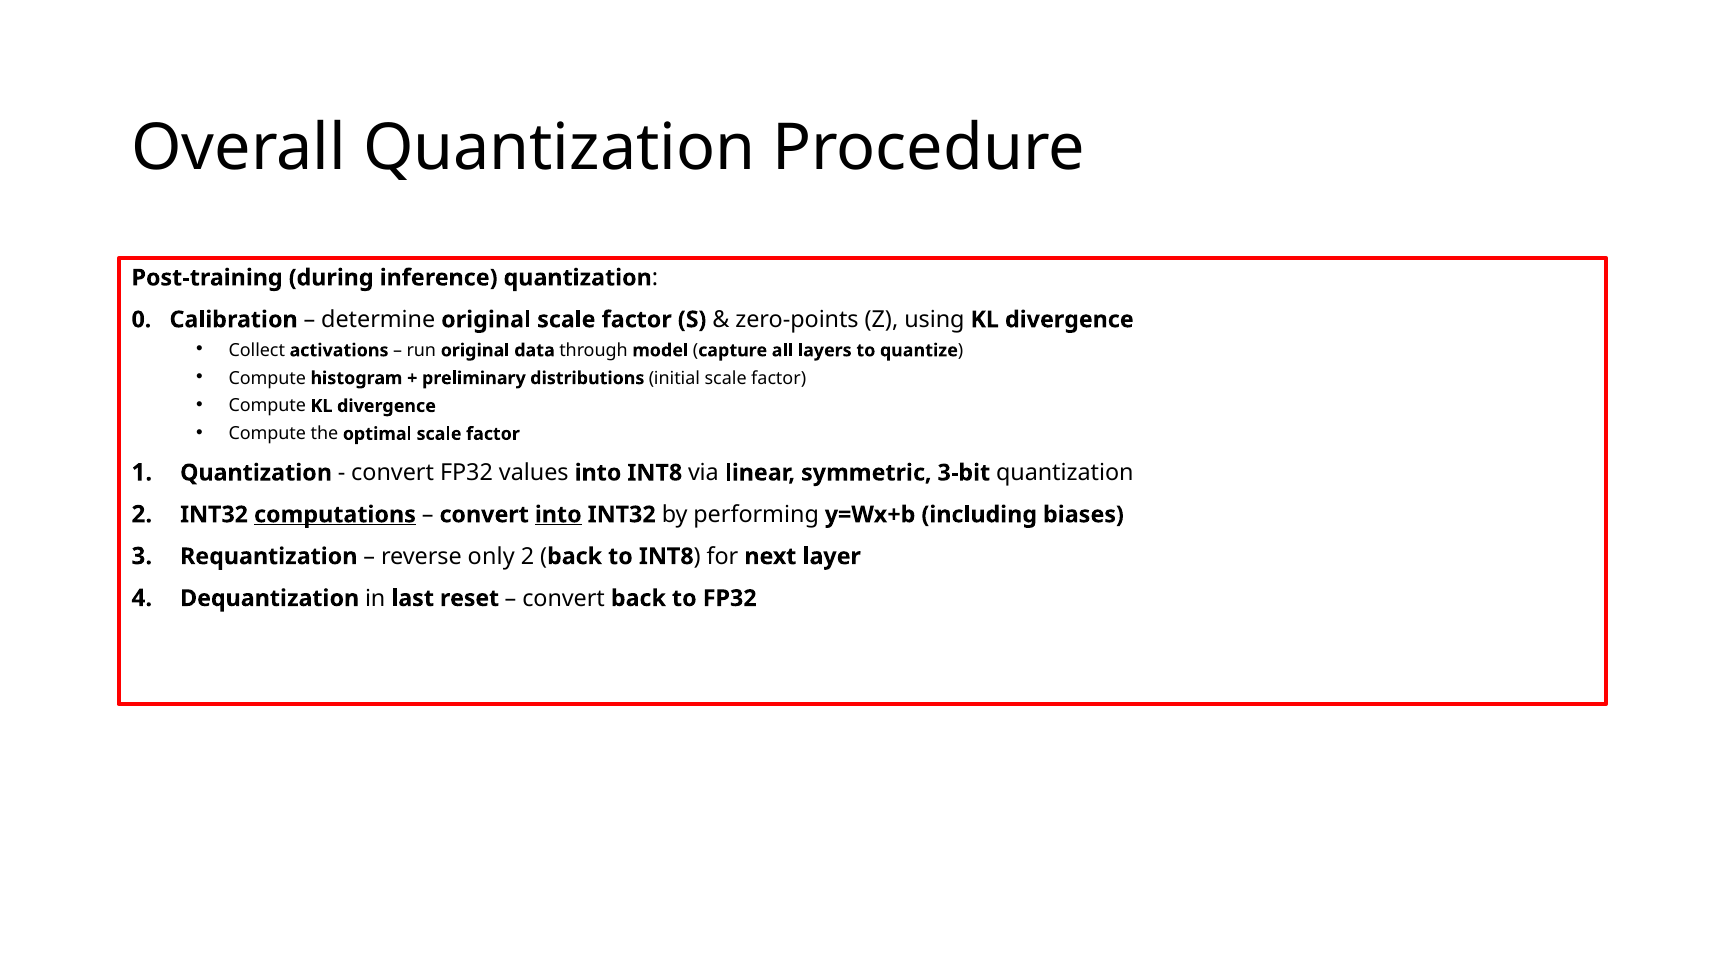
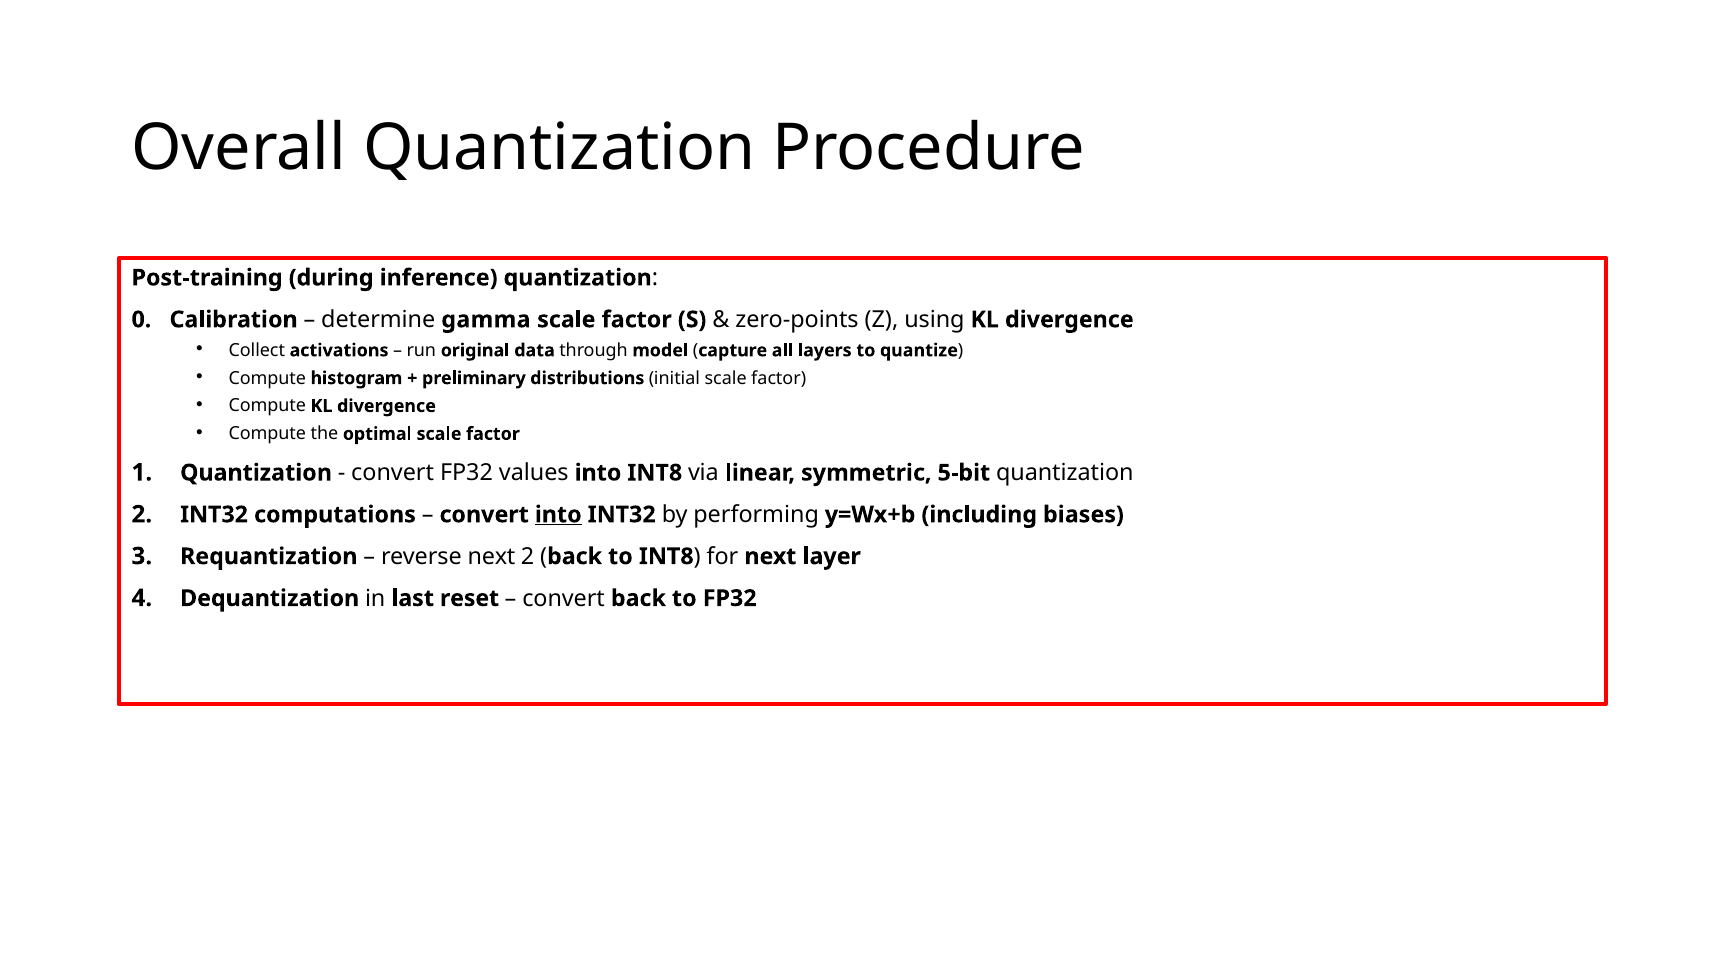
determine original: original -> gamma (486, 319)
3-bit: 3-bit -> 5-bit (964, 472)
computations underline: present -> none (335, 514)
reverse only: only -> next (491, 556)
